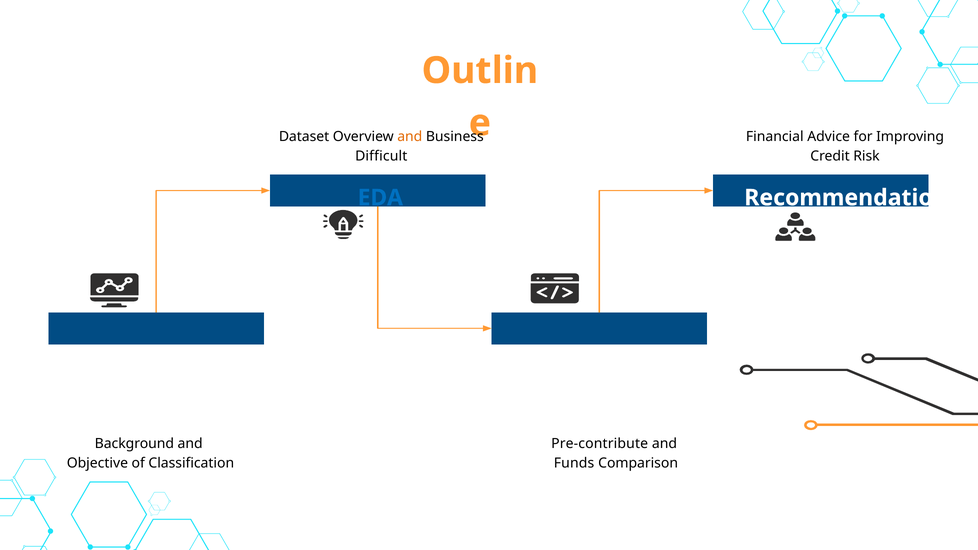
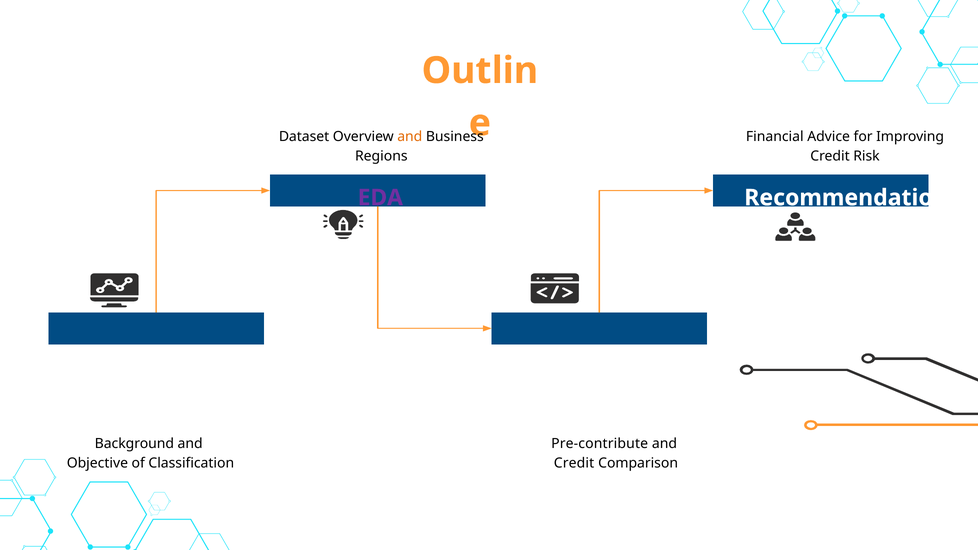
Difficult: Difficult -> Regions (381, 156)
EDA colour: blue -> purple (380, 198)
Funds: Funds -> Credit (574, 463)
